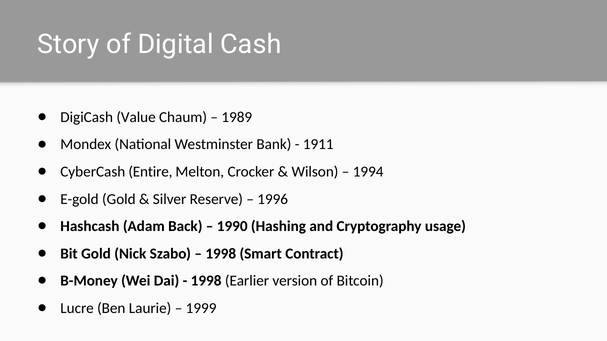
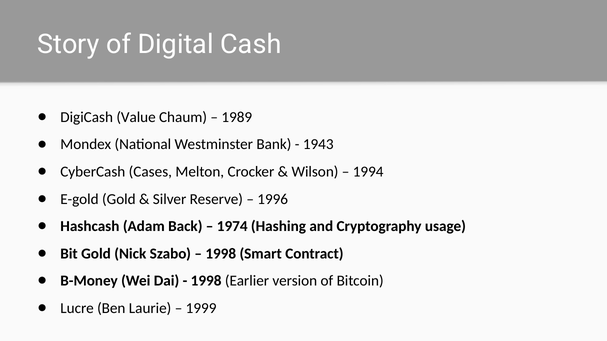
1911: 1911 -> 1943 (318, 145)
Entire: Entire -> Cases (150, 172)
1990: 1990 -> 1974 (232, 227)
